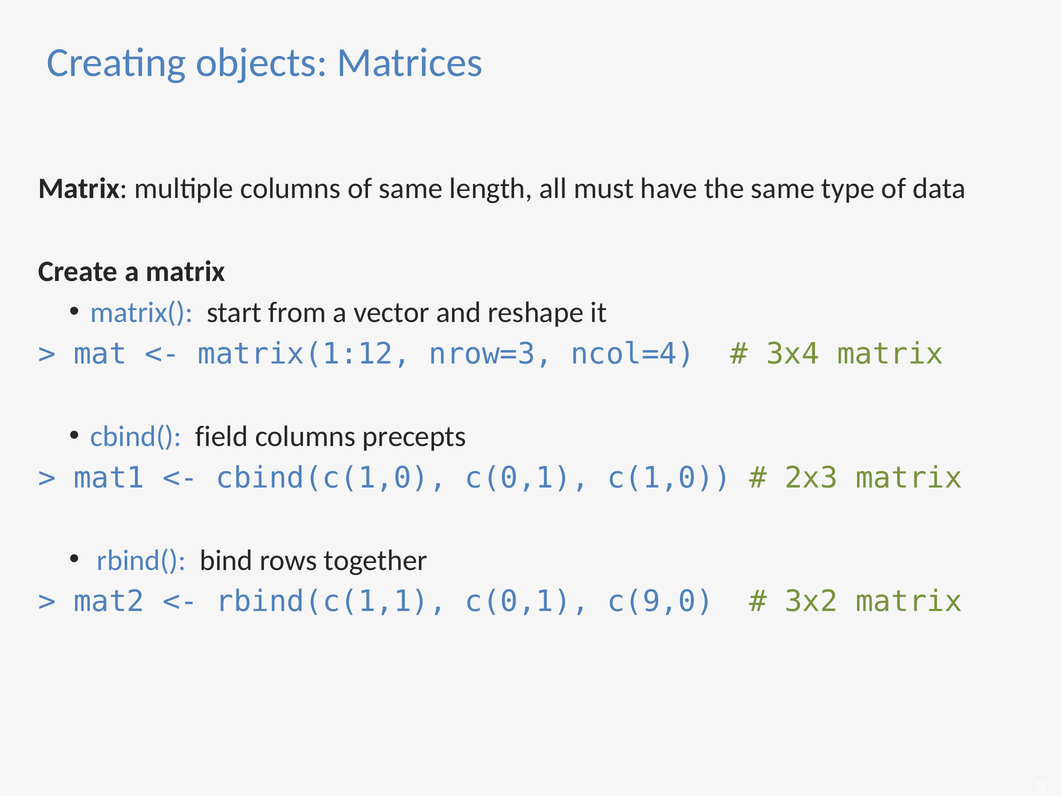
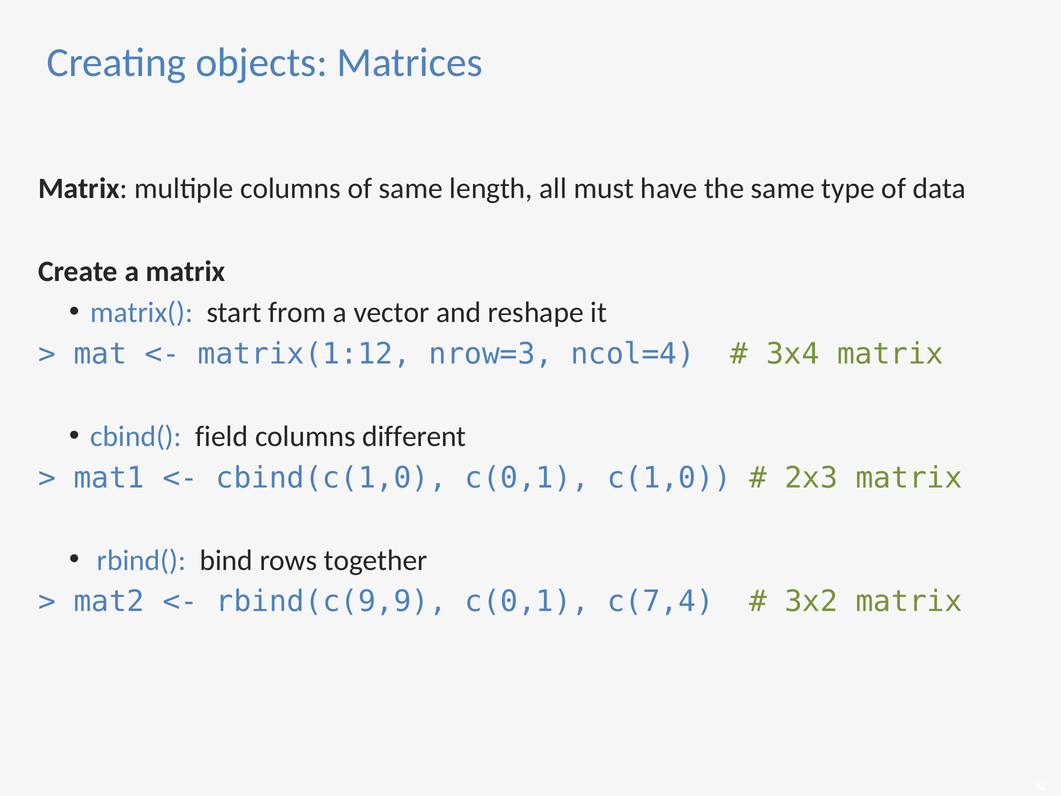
precepts: precepts -> different (414, 436)
rbind(c(1,1: rbind(c(1,1 -> rbind(c(9,9 (331, 601)
c(9,0: c(9,0 -> c(7,4 (660, 601)
